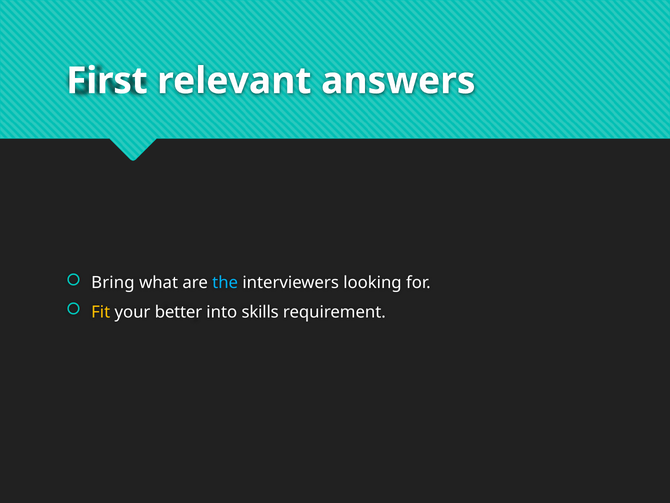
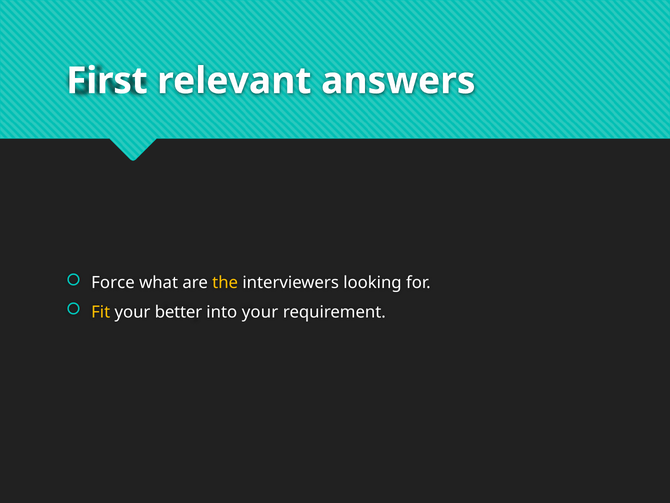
Bring: Bring -> Force (113, 283)
the colour: light blue -> yellow (225, 283)
into skills: skills -> your (260, 312)
